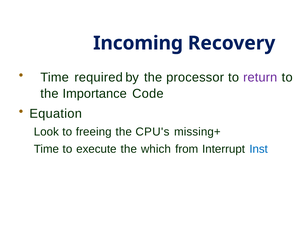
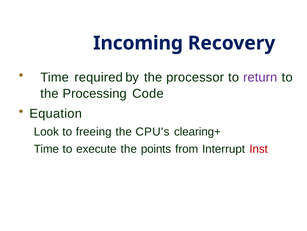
Importance: Importance -> Processing (95, 93)
missing+: missing+ -> clearing+ (197, 131)
which: which -> points (156, 149)
Inst colour: blue -> red (259, 149)
